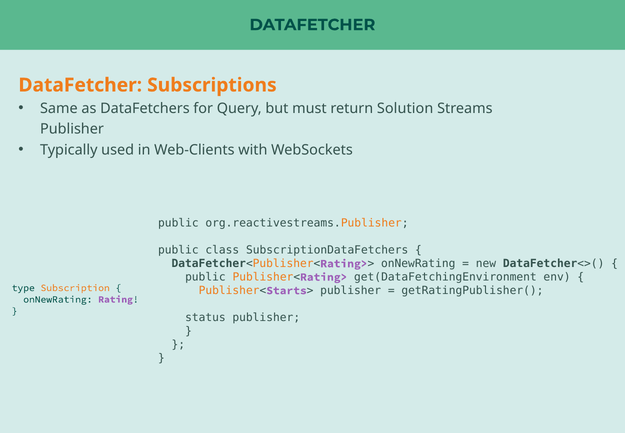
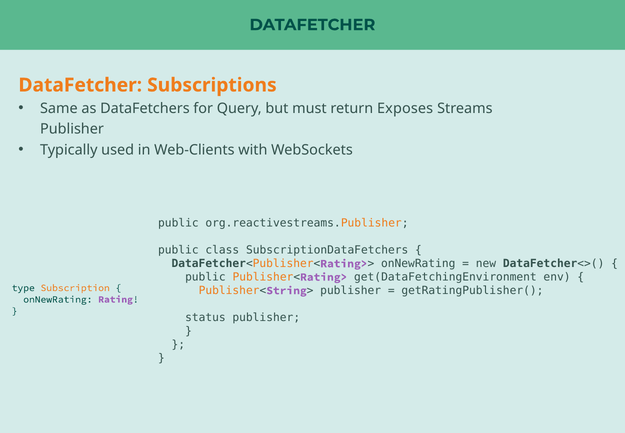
Solution: Solution -> Exposes (405, 108)
Starts: Starts -> String (286, 290)
